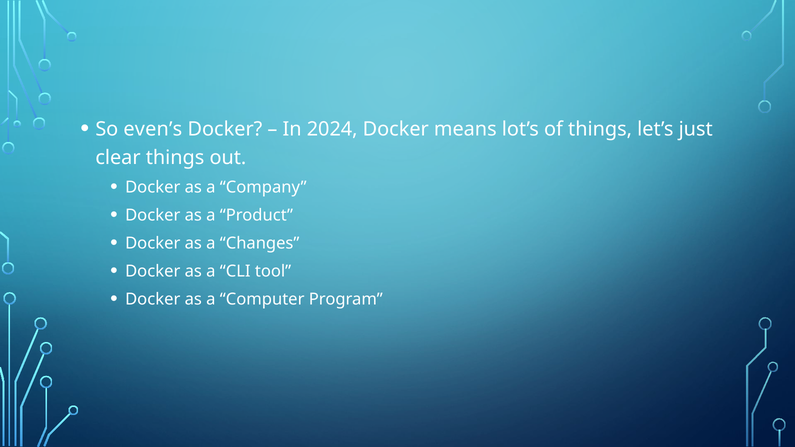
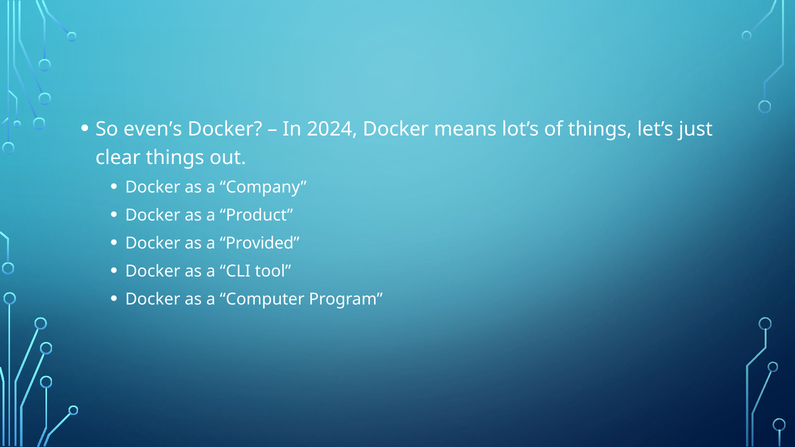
Changes: Changes -> Provided (260, 243)
